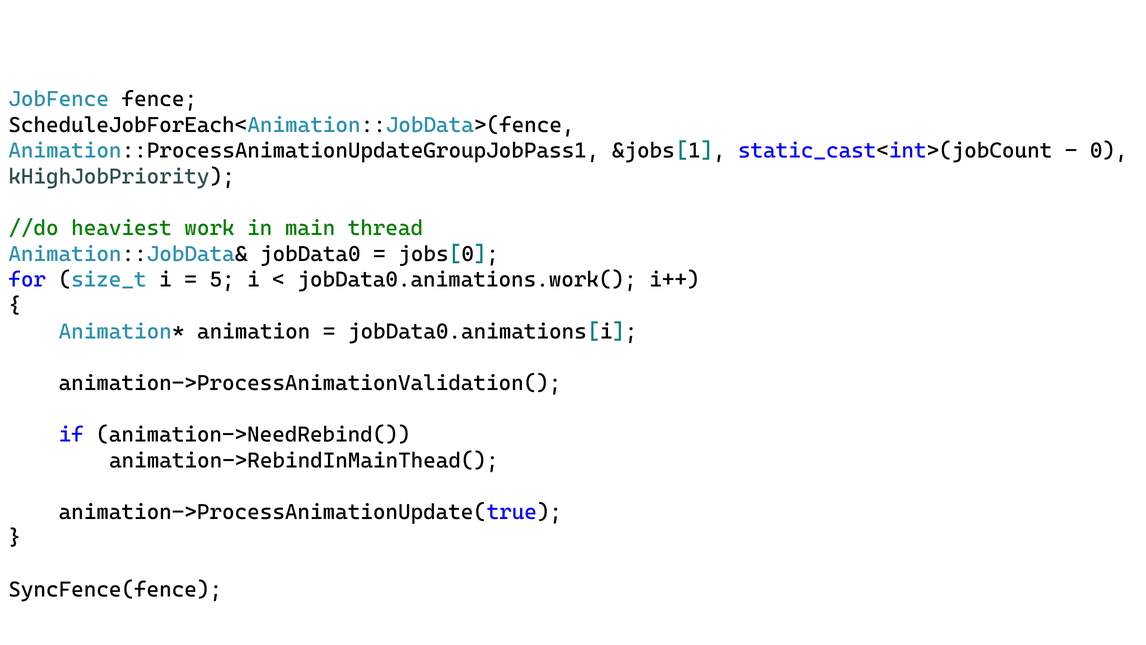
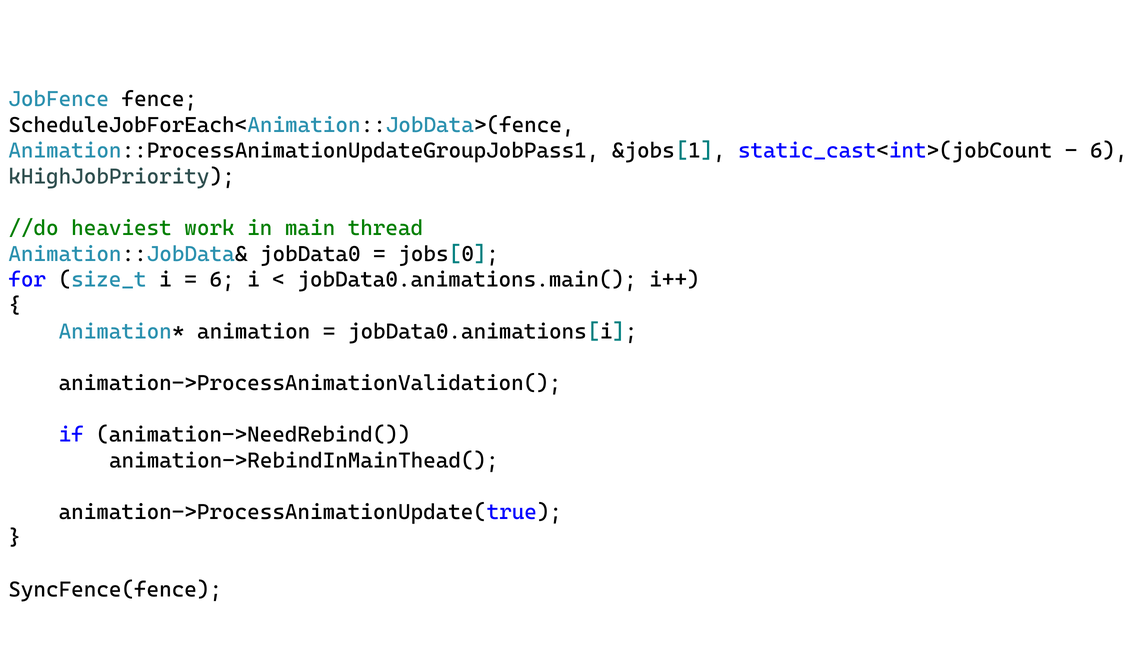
0: 0 -> 6 (1109, 151)
5: 5 -> 6 (222, 280)
jobData0.animations.work(: jobData0.animations.work( -> jobData0.animations.main( (467, 280)
